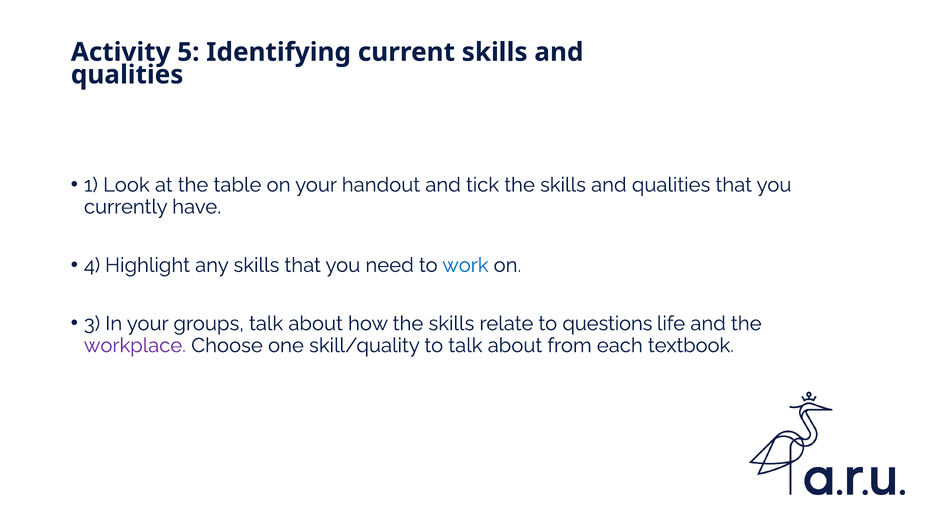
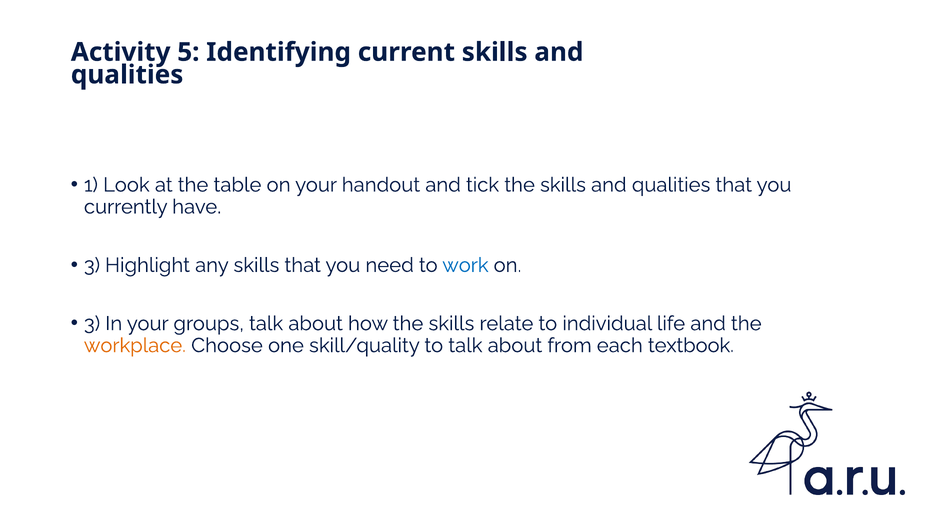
4: 4 -> 3 (92, 265)
questions: questions -> individual (607, 324)
workplace colour: purple -> orange (135, 346)
